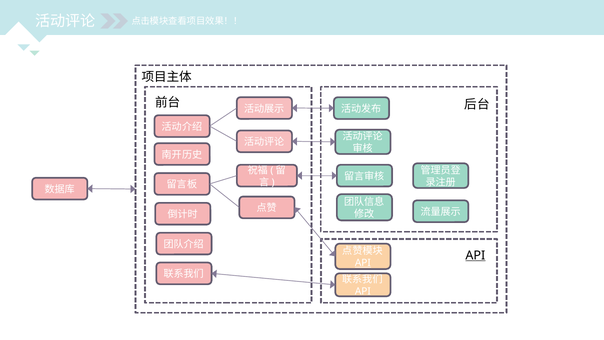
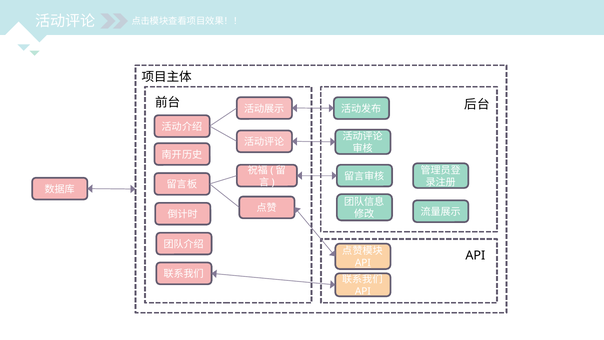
API underline: present -> none (475, 255)
